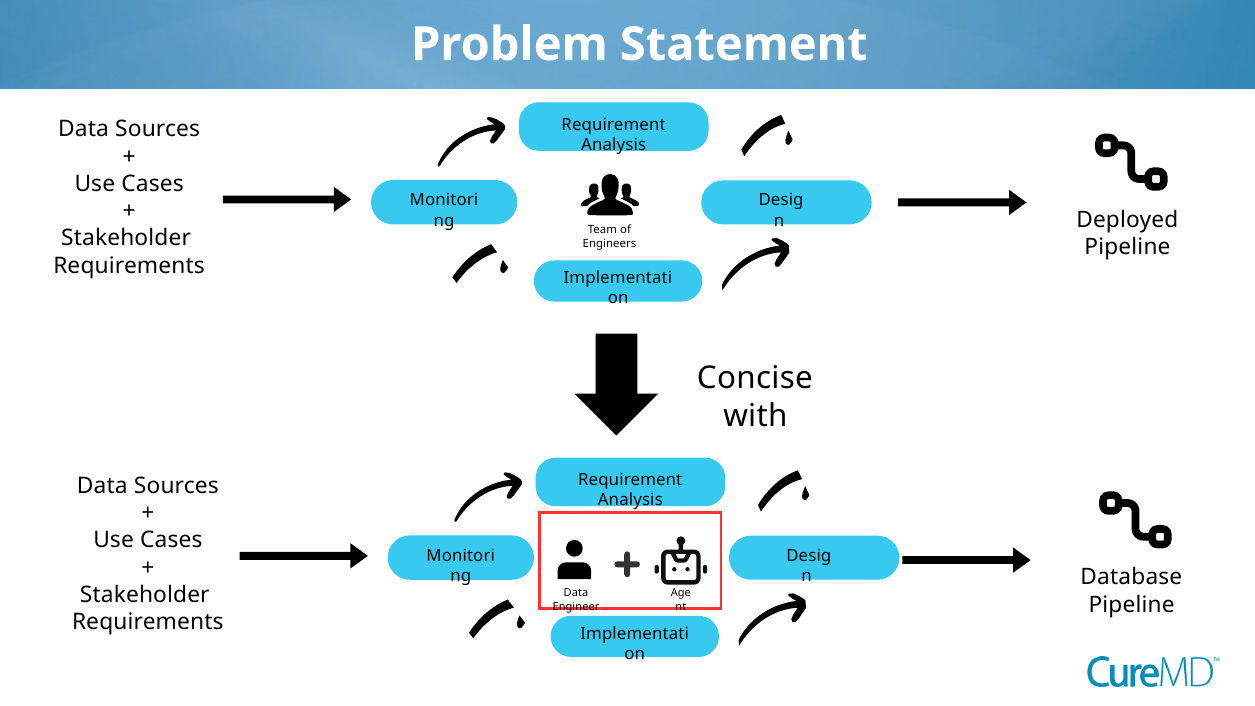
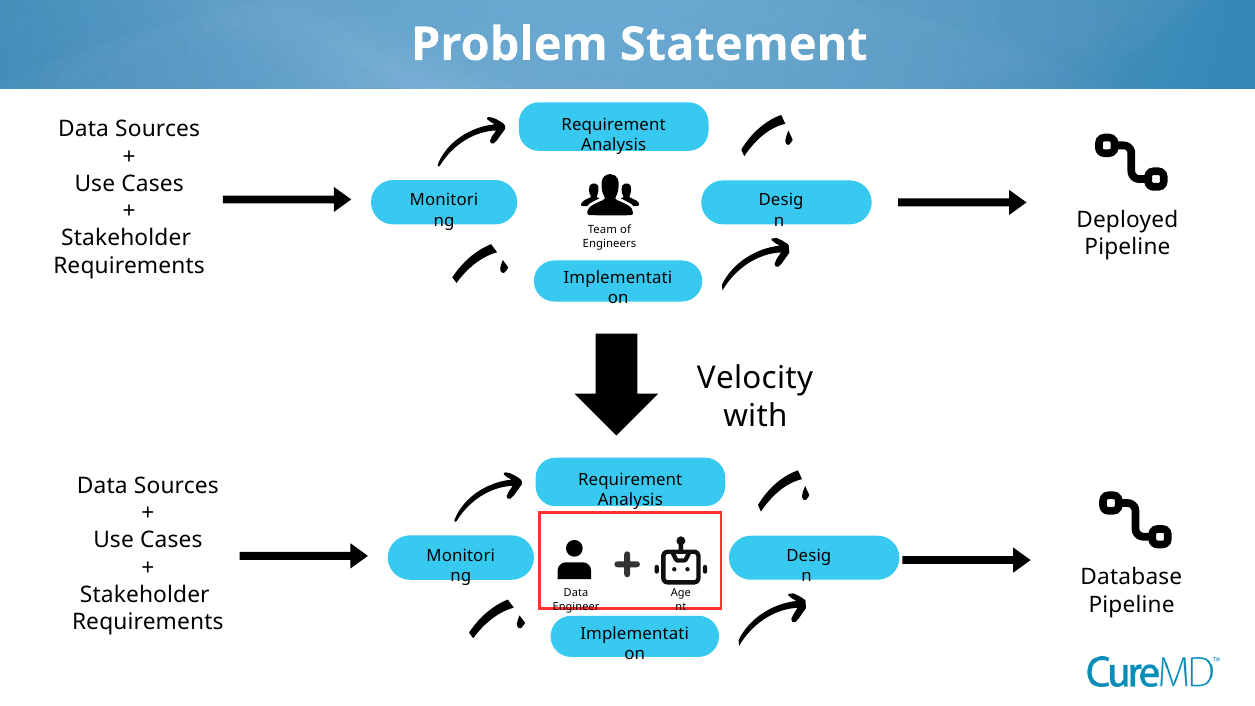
Concise: Concise -> Velocity (755, 378)
